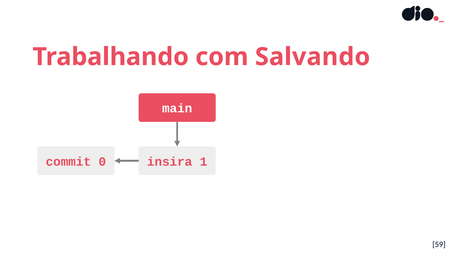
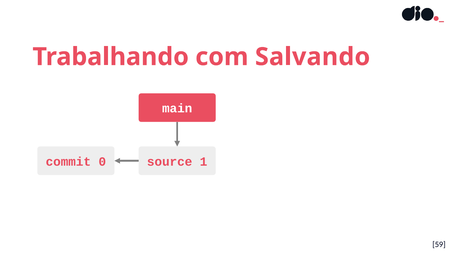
insira: insira -> source (170, 162)
